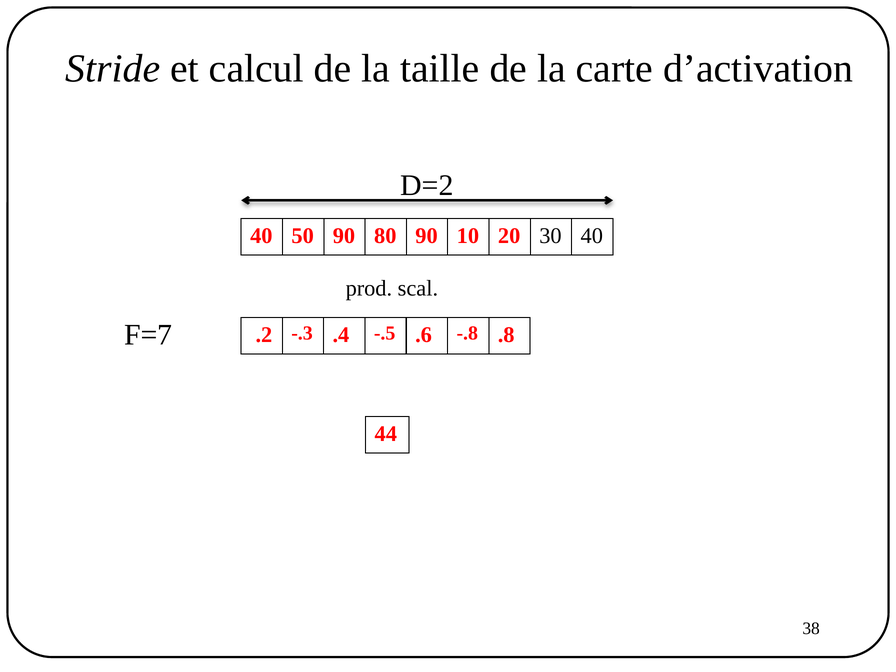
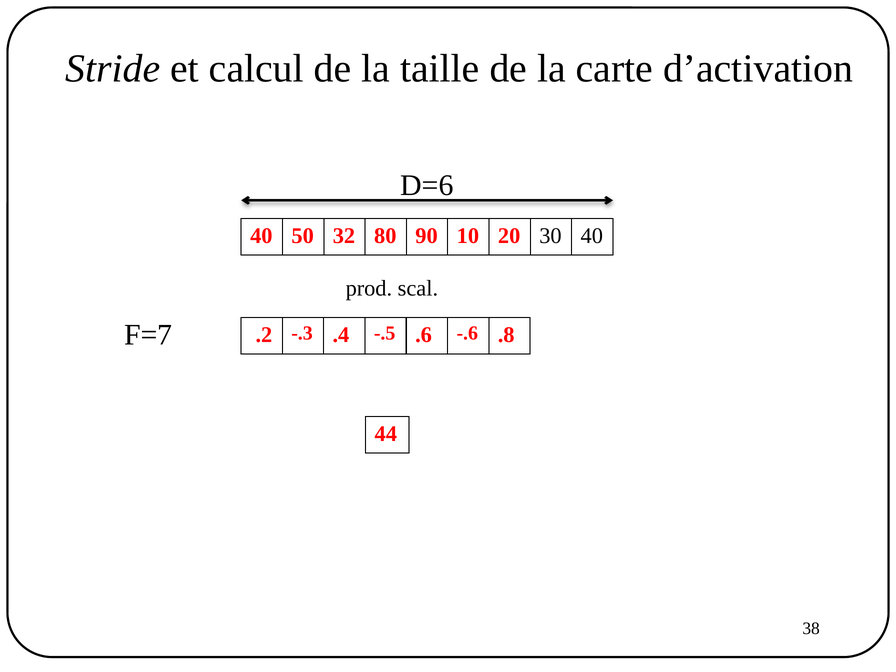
D=2: D=2 -> D=6 (427, 185)
50 90: 90 -> 32 (344, 236)
-.8: -.8 -> -.6 (467, 333)
